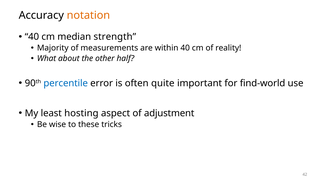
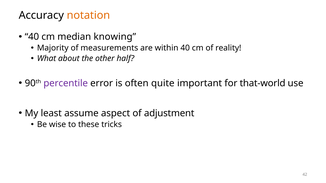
strength: strength -> knowing (115, 37)
percentile colour: blue -> purple (66, 83)
find-world: find-world -> that-world (263, 83)
hosting: hosting -> assume (81, 113)
